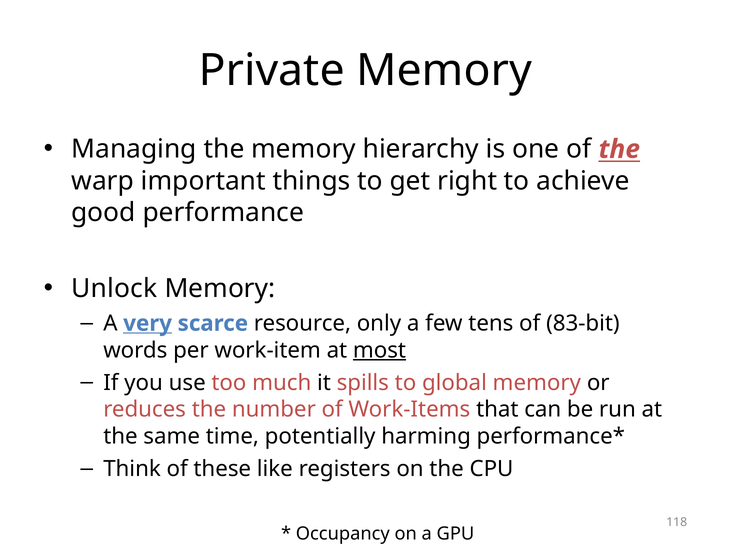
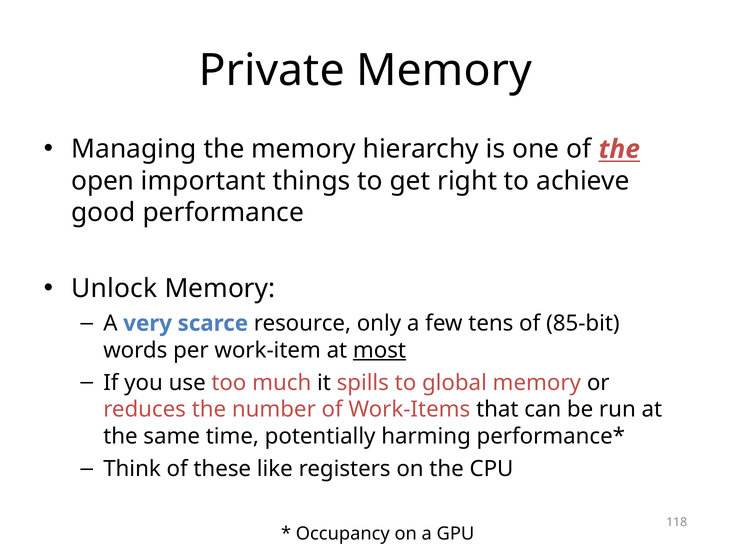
warp: warp -> open (103, 181)
very underline: present -> none (148, 324)
83-bit: 83-bit -> 85-bit (583, 324)
